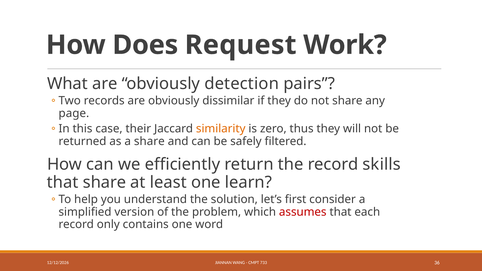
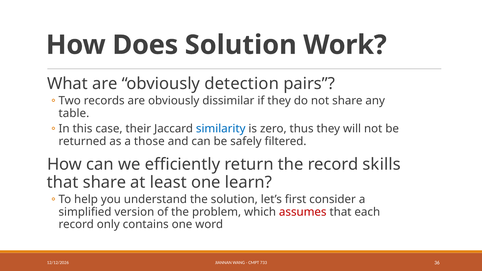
Does Request: Request -> Solution (241, 45)
page: page -> table (74, 113)
similarity colour: orange -> blue (221, 129)
a share: share -> those (149, 141)
